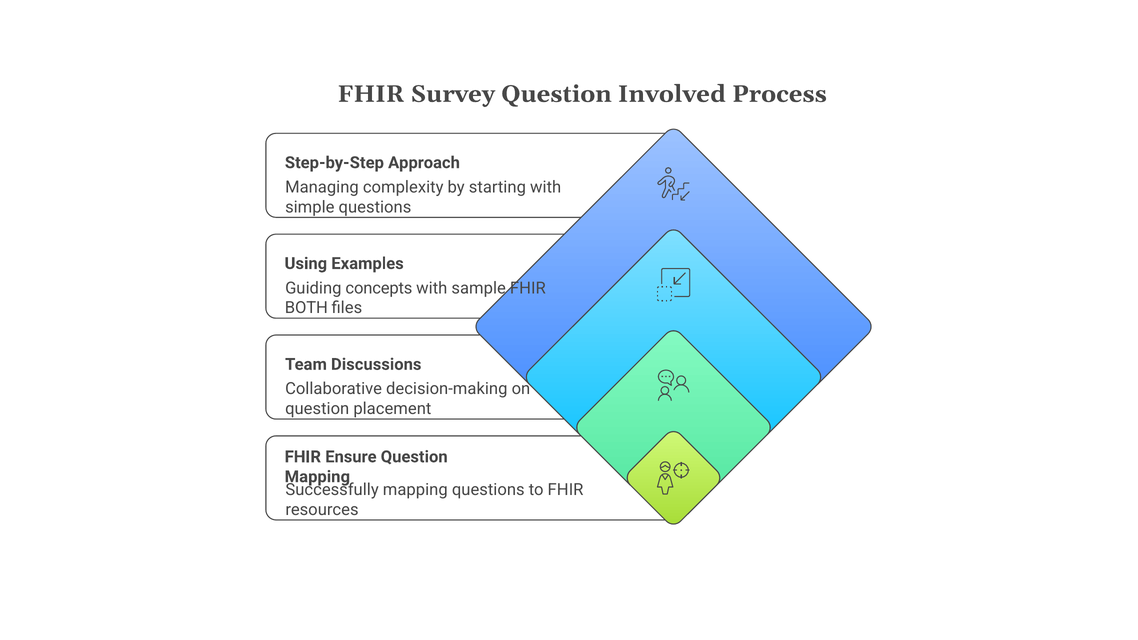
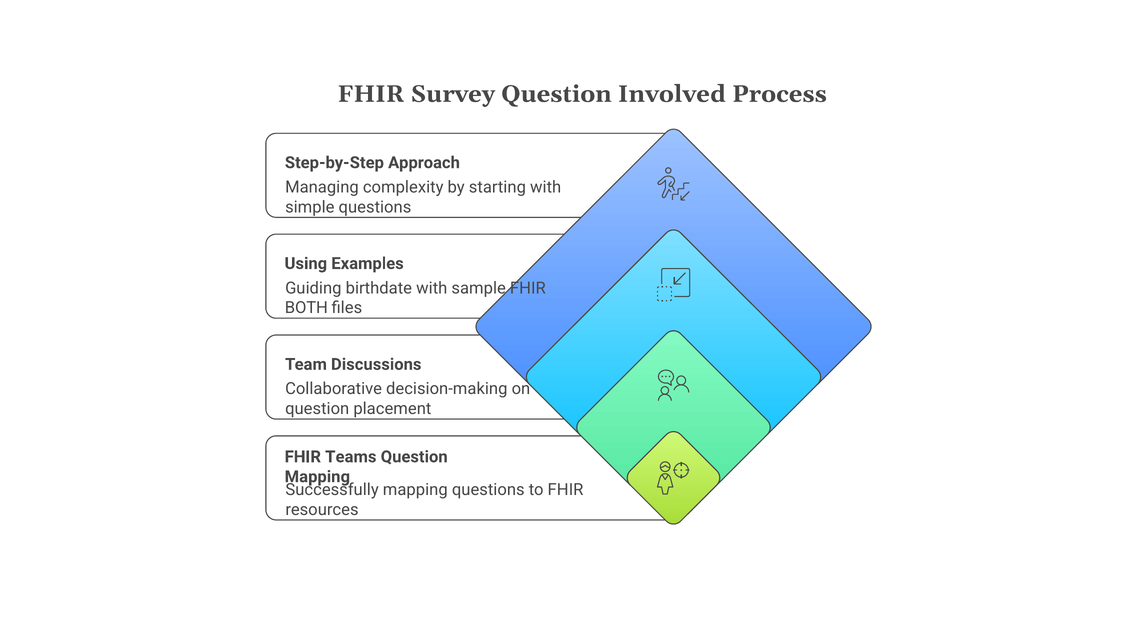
concepts: concepts -> birthdate (379, 288)
Ensure: Ensure -> Teams (351, 457)
